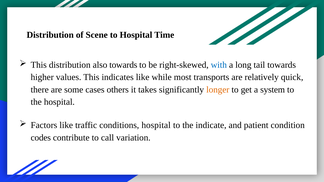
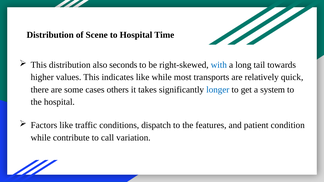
also towards: towards -> seconds (123, 65)
longer colour: orange -> blue (218, 90)
conditions hospital: hospital -> dispatch (156, 125)
indicate: indicate -> features (211, 125)
codes: codes -> while (41, 138)
